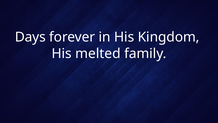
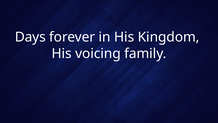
melted: melted -> voicing (98, 53)
